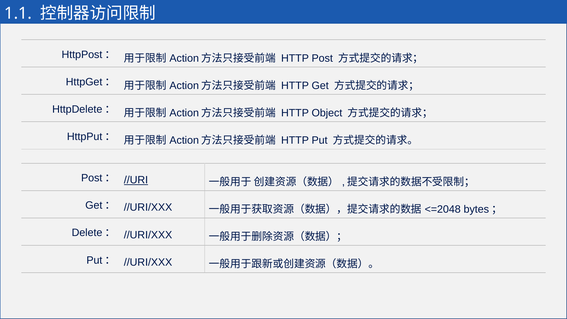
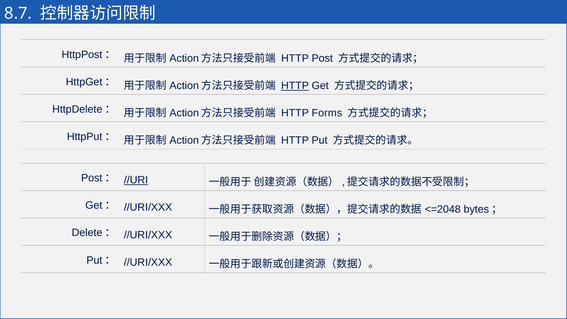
1.1: 1.1 -> 8.7 (18, 13)
HTTP underline: none -> present (295, 86)
Object: Object -> Forms (327, 113)
